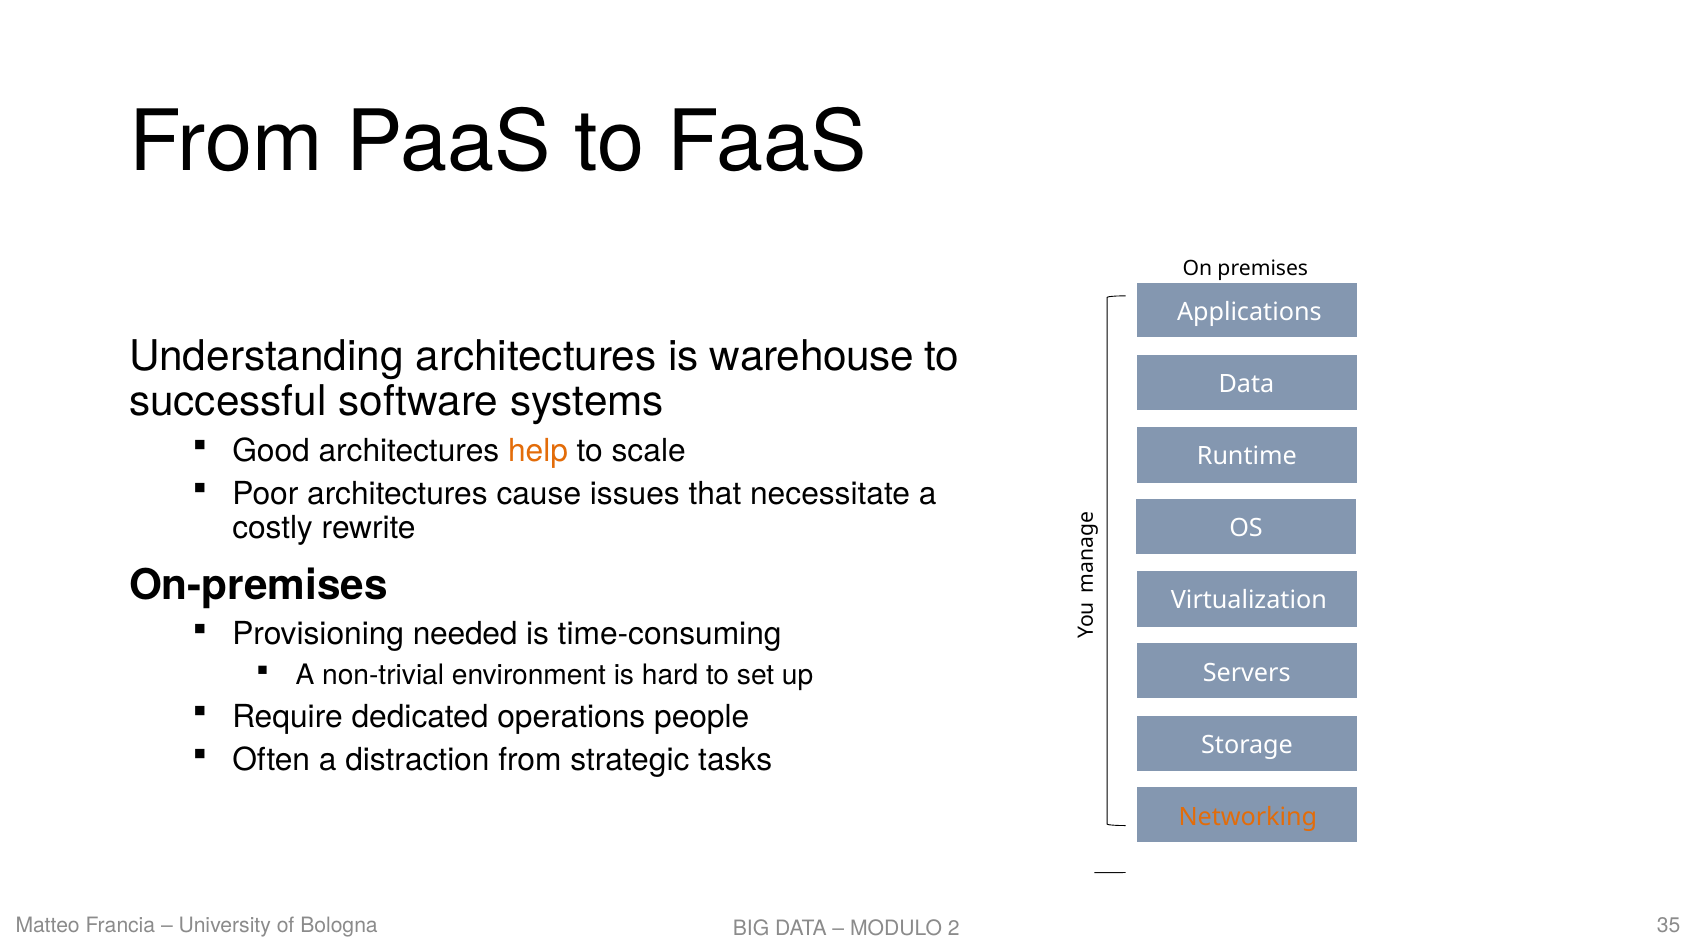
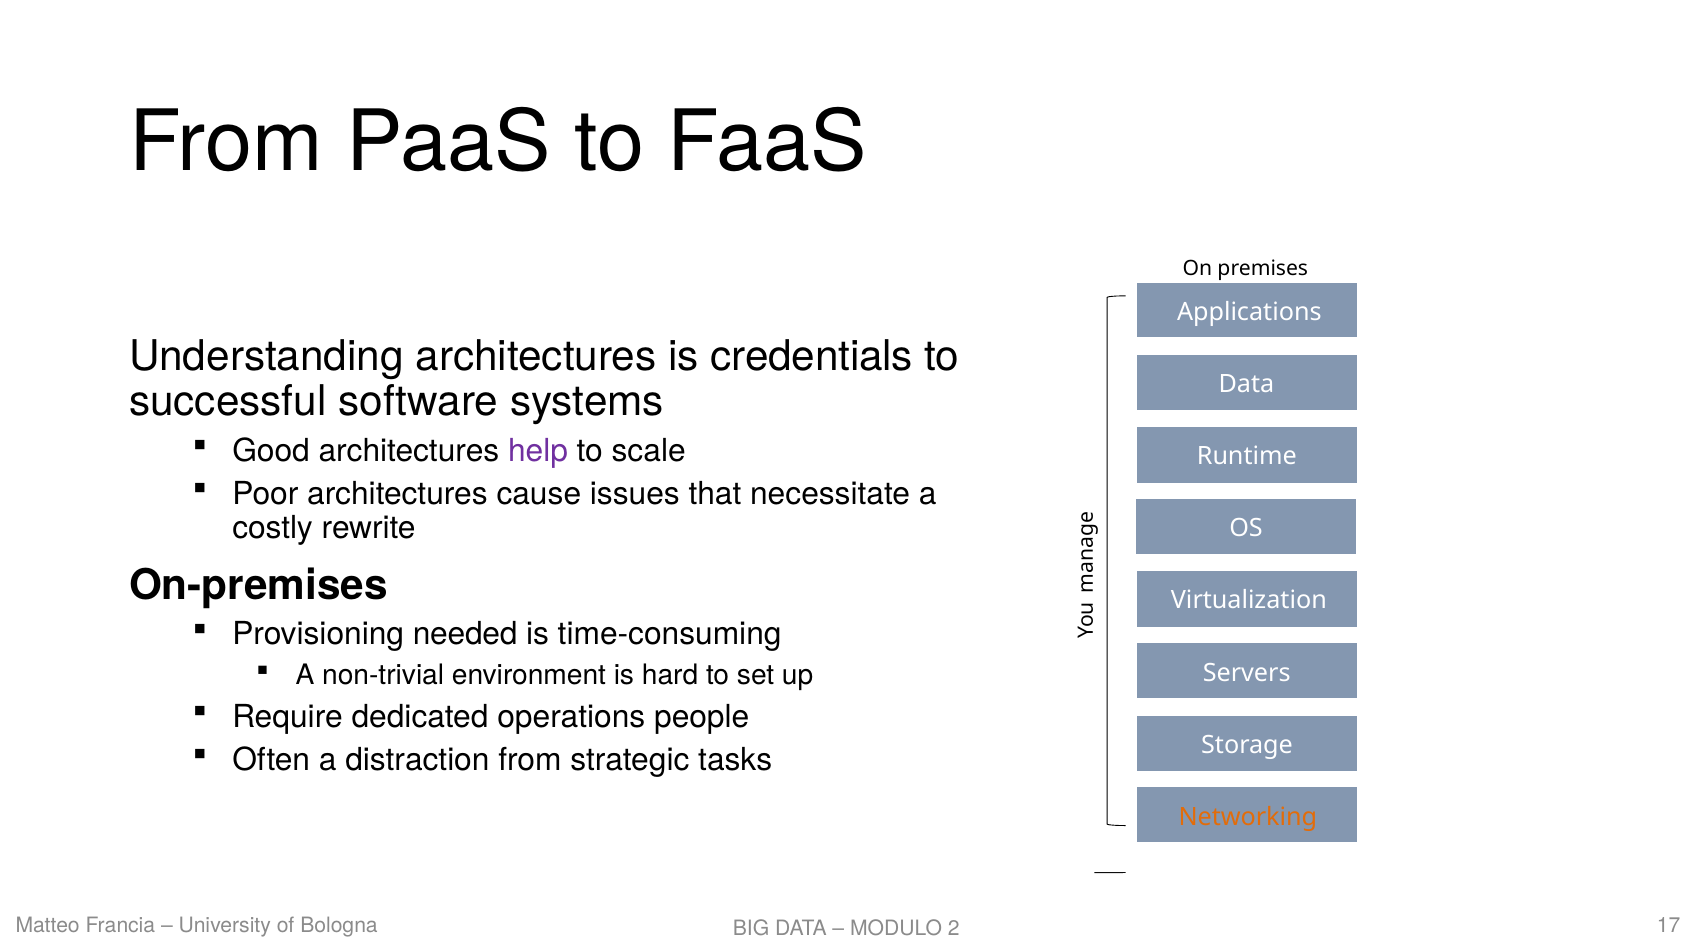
warehouse: warehouse -> credentials (812, 356)
help colour: orange -> purple (538, 451)
35: 35 -> 17 (1669, 926)
